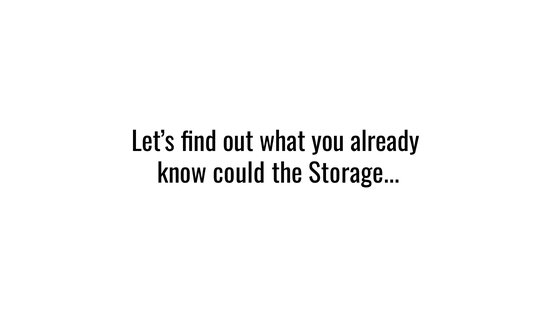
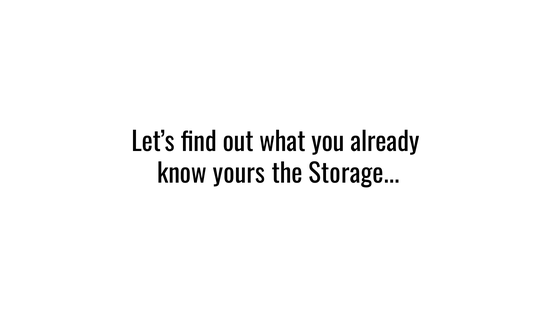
could: could -> yours (239, 174)
